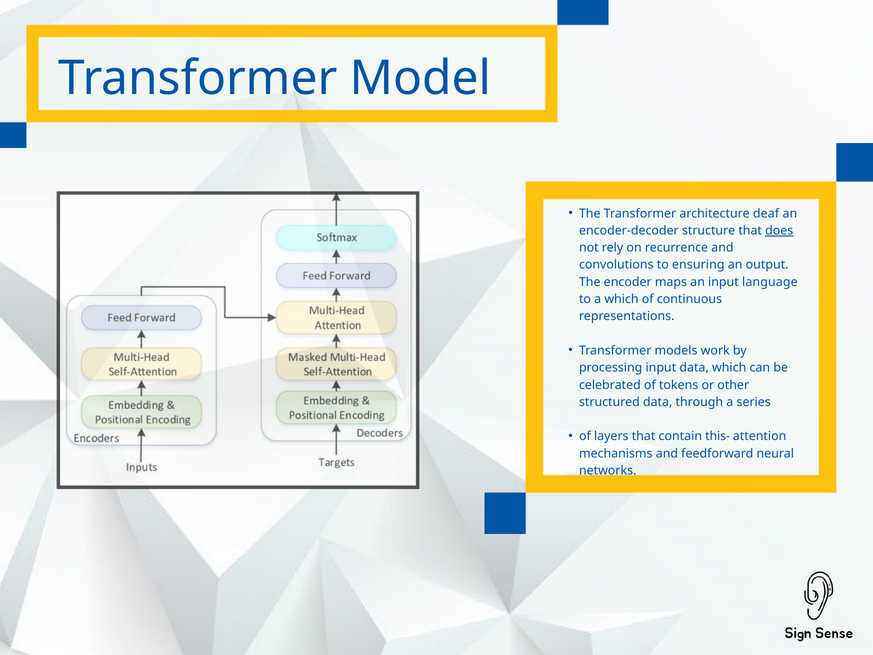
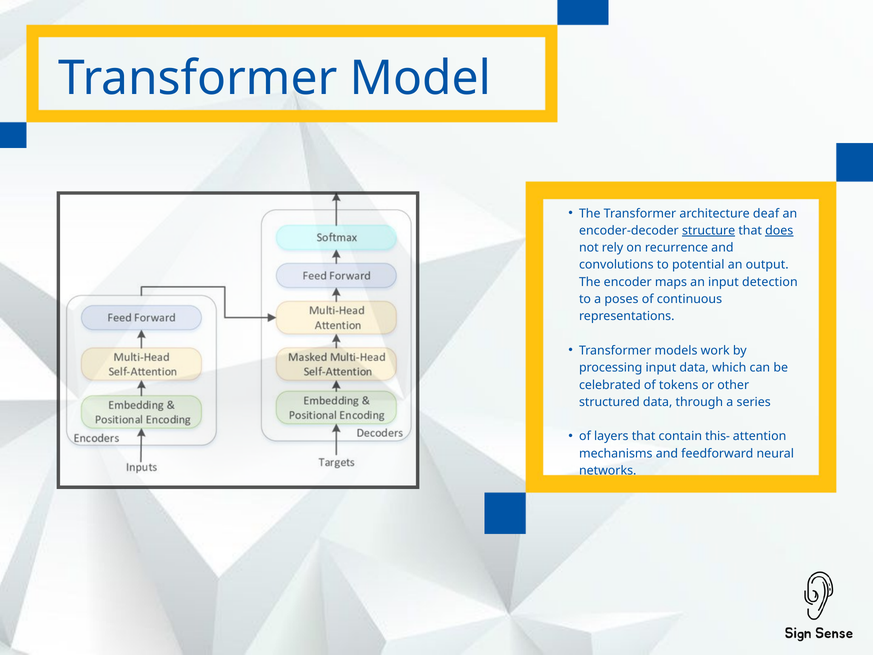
structure underline: none -> present (709, 231)
ensuring: ensuring -> potential (698, 265)
language: language -> detection (770, 282)
a which: which -> poses (621, 299)
